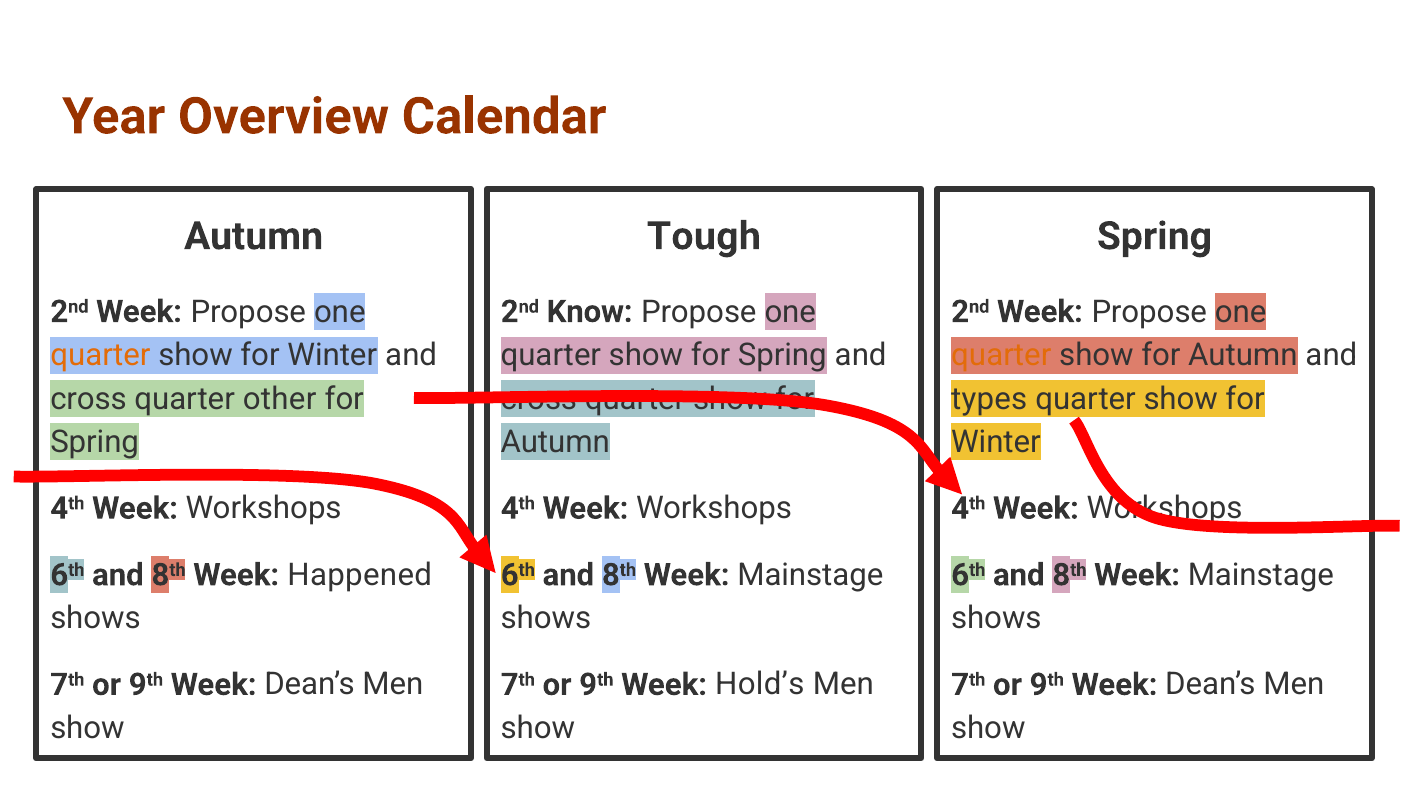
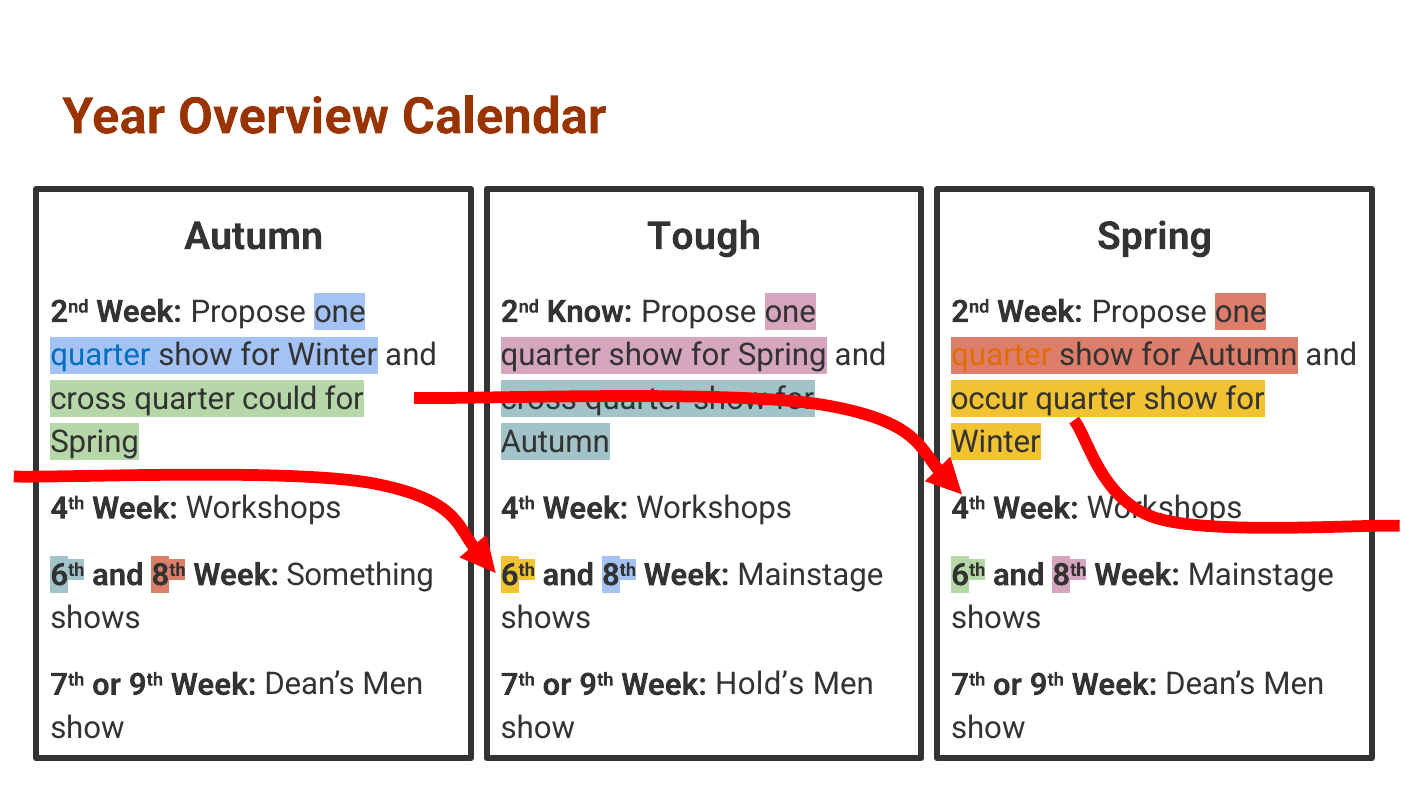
quarter colour: orange -> blue (100, 356)
other: other -> could (280, 399)
types: types -> occur (990, 399)
Happened: Happened -> Something (360, 575)
